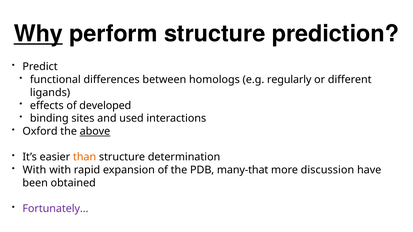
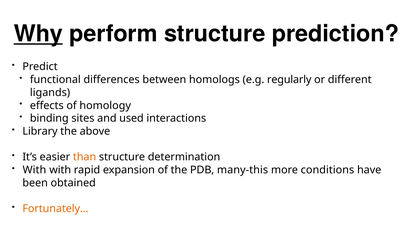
developed: developed -> homology (105, 106)
Oxford: Oxford -> Library (40, 131)
above underline: present -> none (95, 131)
many-that: many-that -> many-this (243, 170)
discussion: discussion -> conditions (327, 170)
Fortunately… colour: purple -> orange (55, 209)
